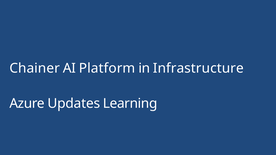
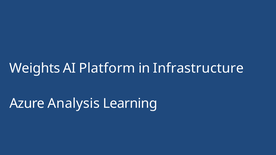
Chainer: Chainer -> Weights (35, 68)
Updates: Updates -> Analysis (74, 104)
